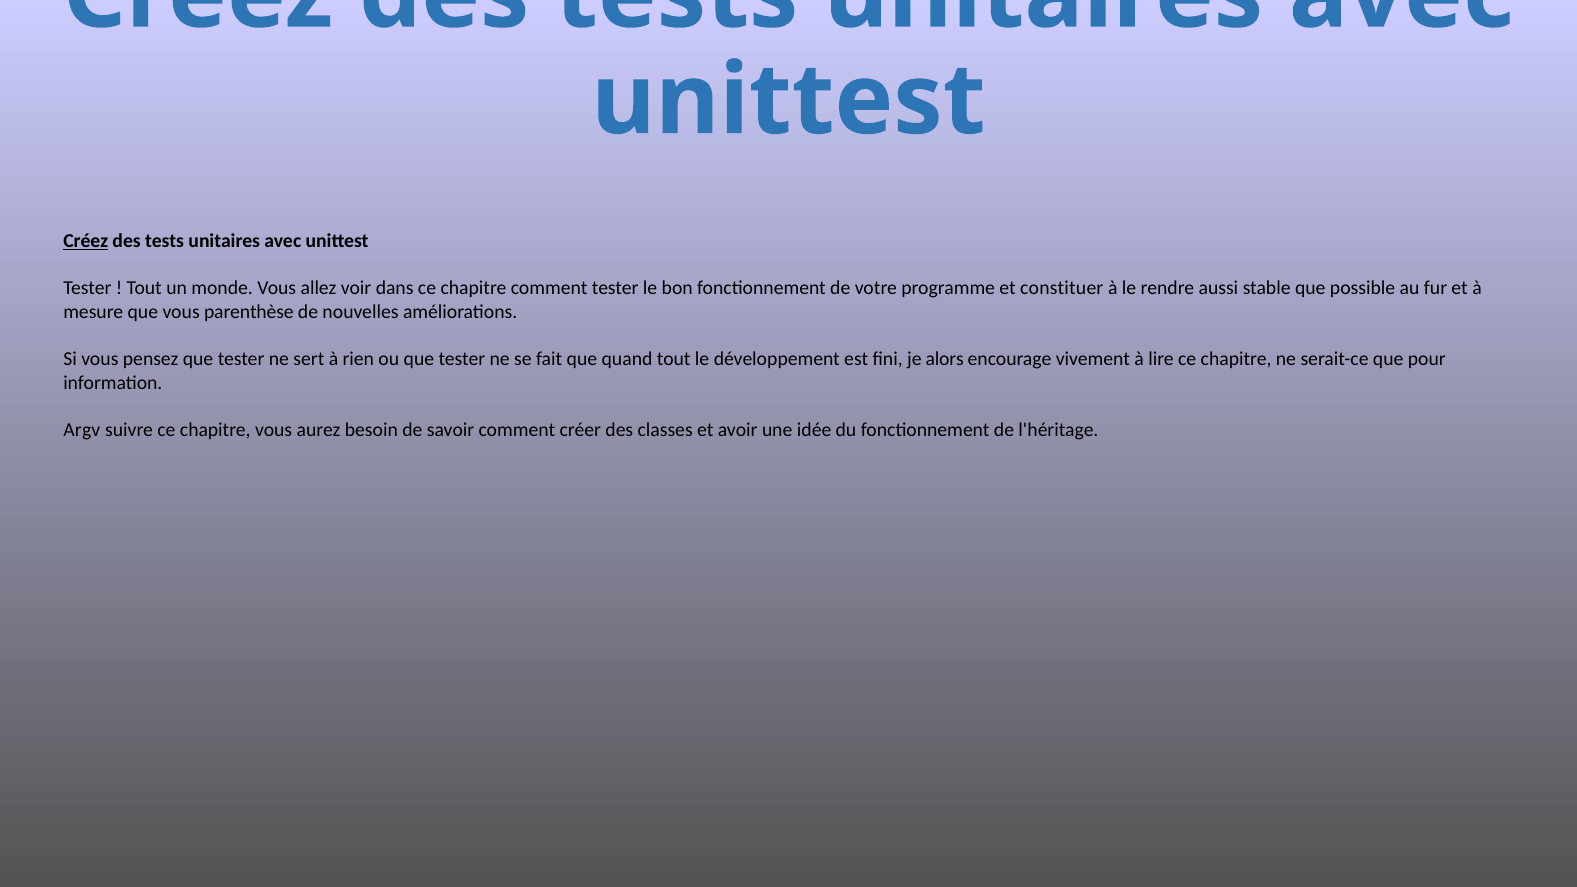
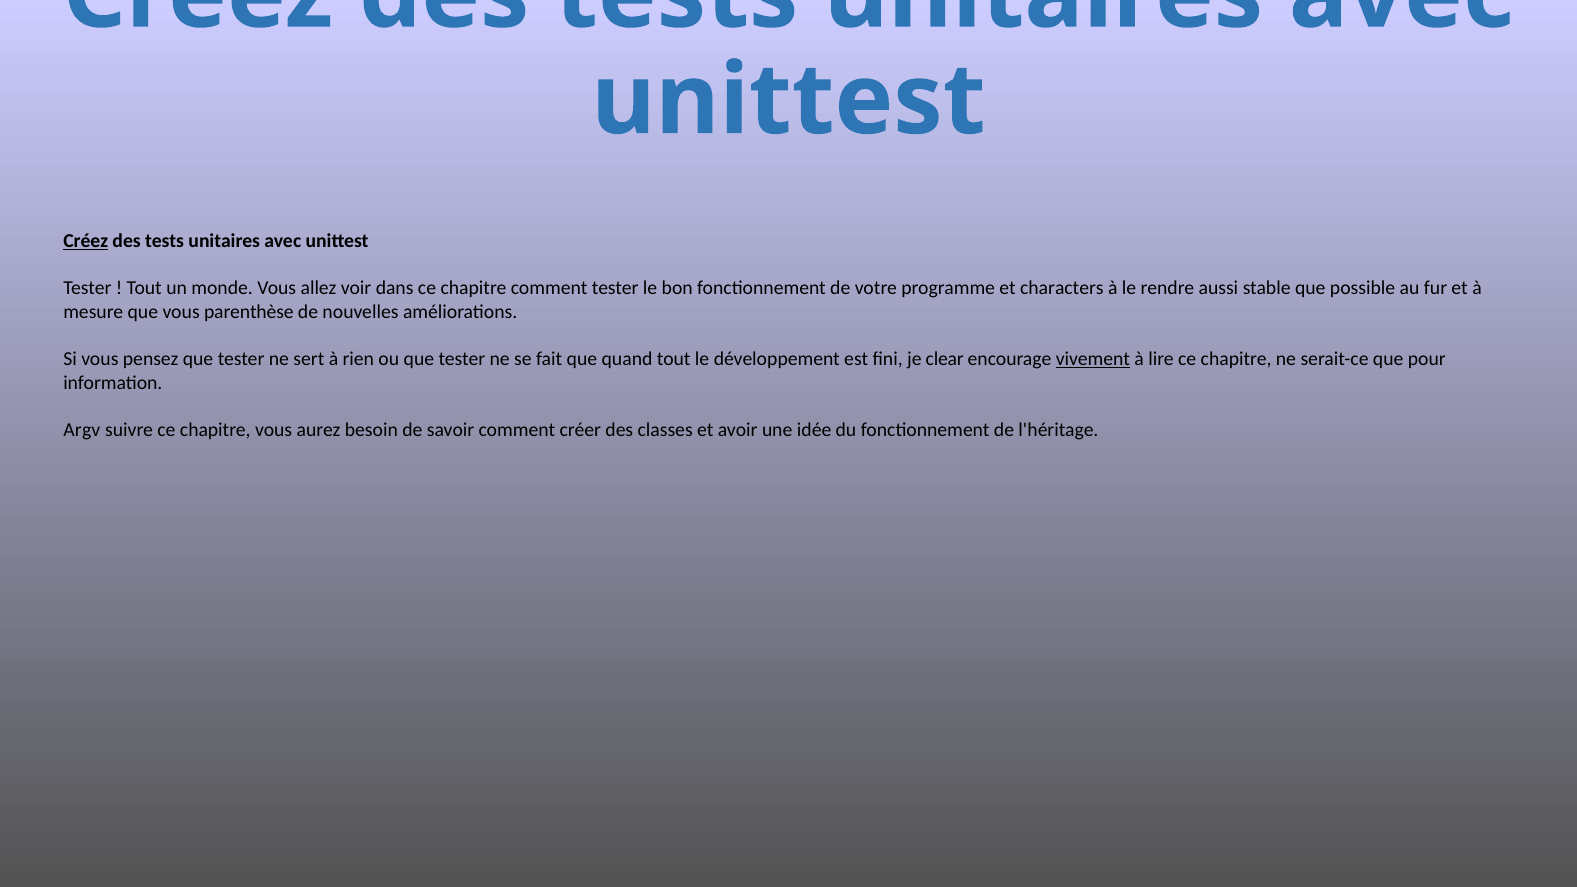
constituer: constituer -> characters (1062, 288)
alors: alors -> clear (945, 359)
vivement underline: none -> present (1093, 359)
